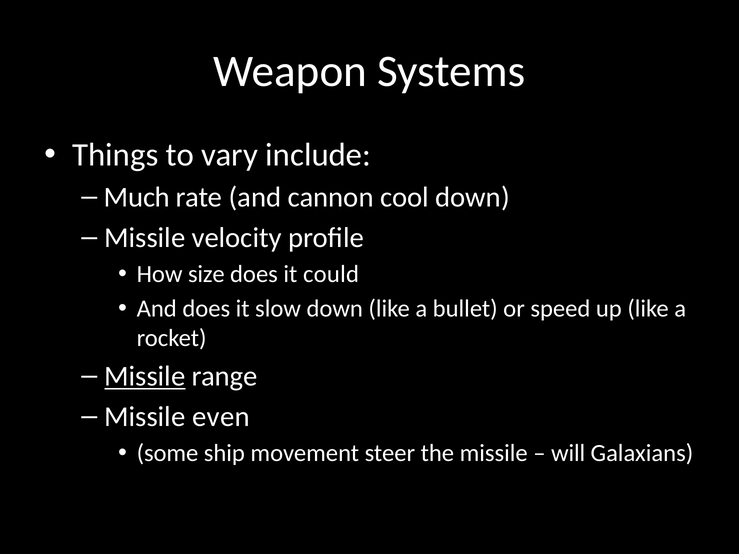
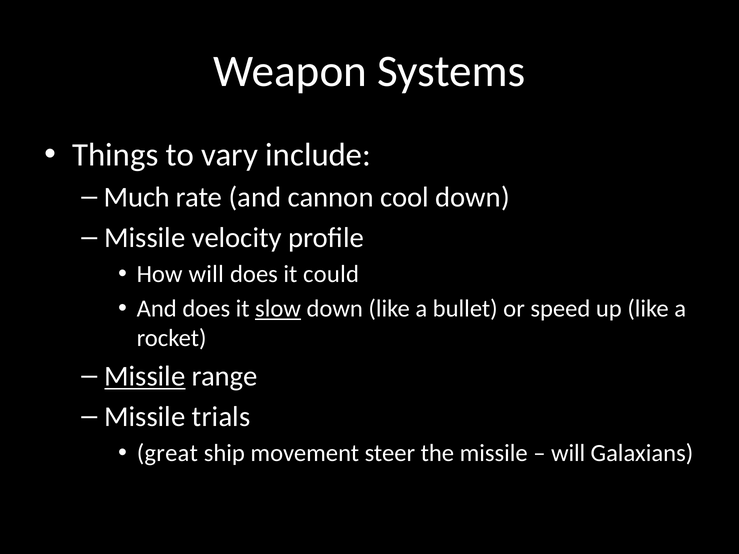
How size: size -> will (206, 274)
slow underline: none -> present (278, 309)
even: even -> trials (221, 417)
some: some -> great (167, 453)
